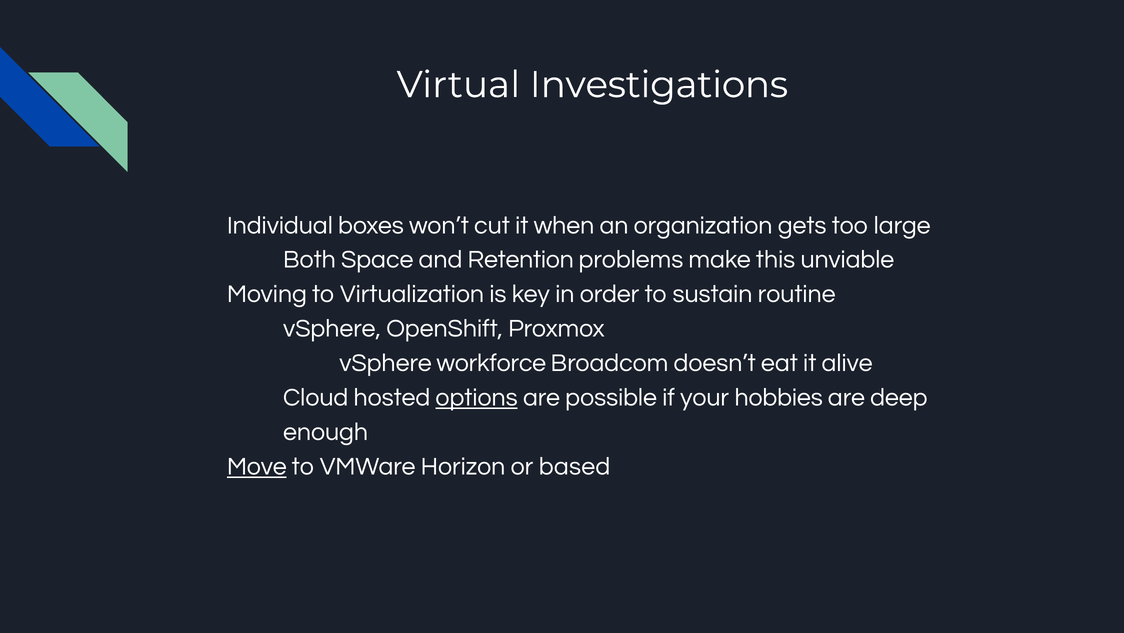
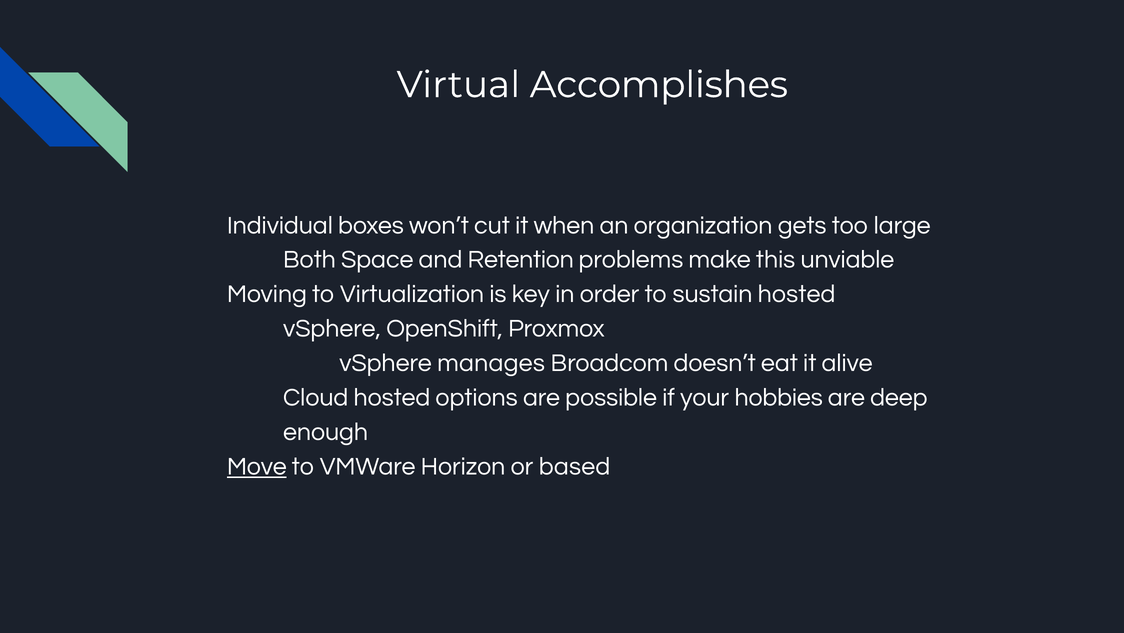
Investigations: Investigations -> Accomplishes (659, 85)
sustain routine: routine -> hosted (797, 294)
workforce: workforce -> manages (491, 363)
options underline: present -> none (477, 397)
